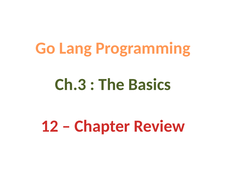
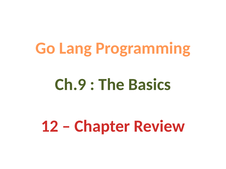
Ch.3: Ch.3 -> Ch.9 (71, 85)
